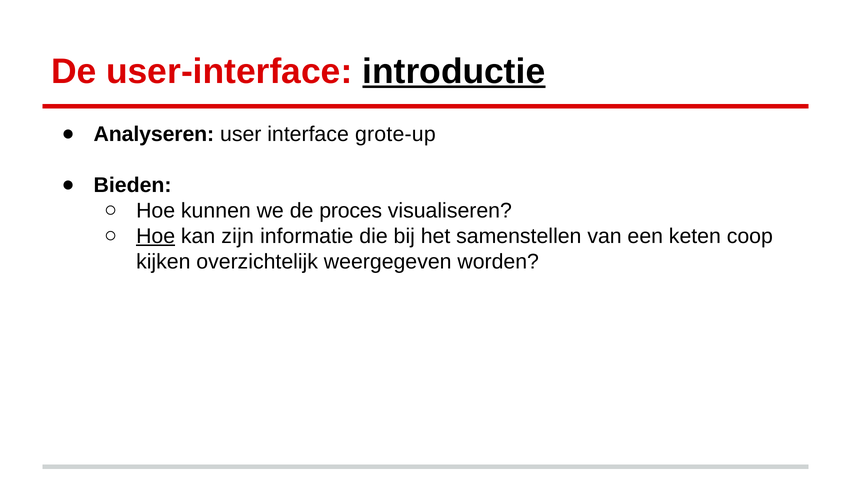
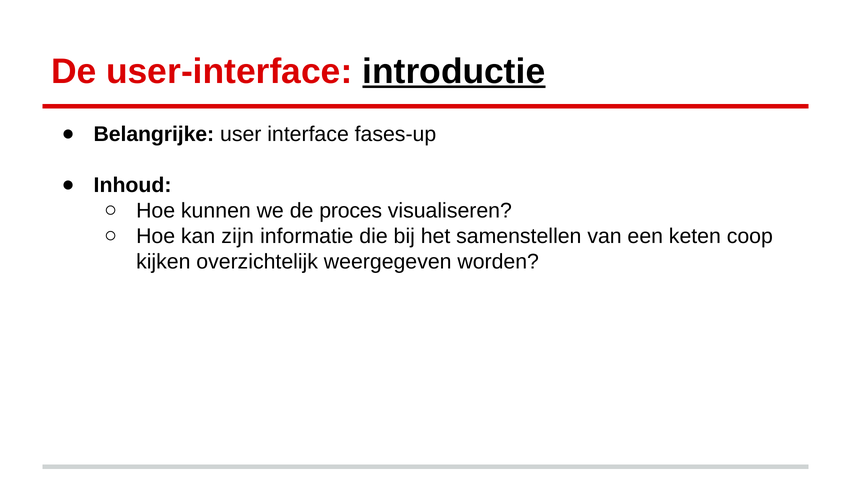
Analyseren: Analyseren -> Belangrijke (154, 134)
grote-up: grote-up -> fases-up (395, 134)
Bieden: Bieden -> Inhoud (133, 186)
Hoe underline: present -> none (156, 237)
